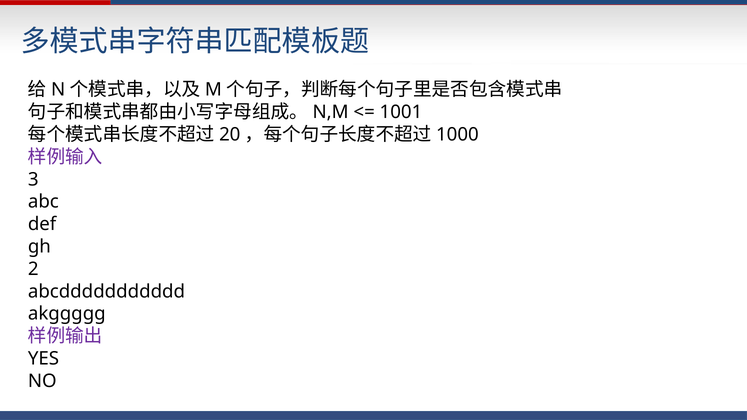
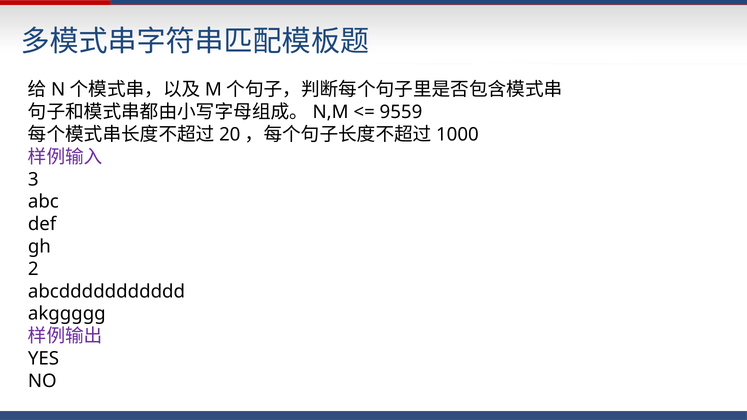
1001: 1001 -> 9559 (401, 112)
